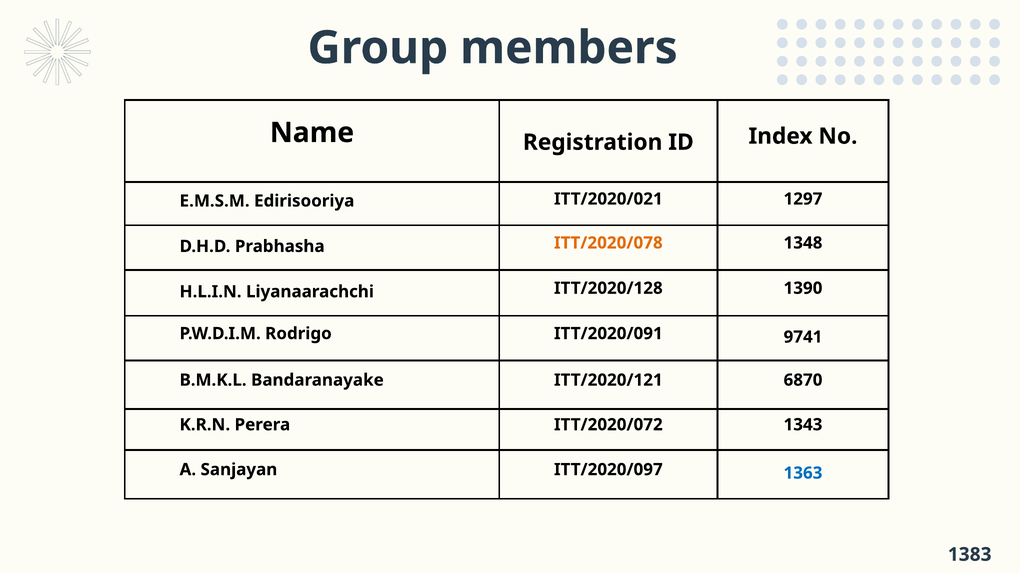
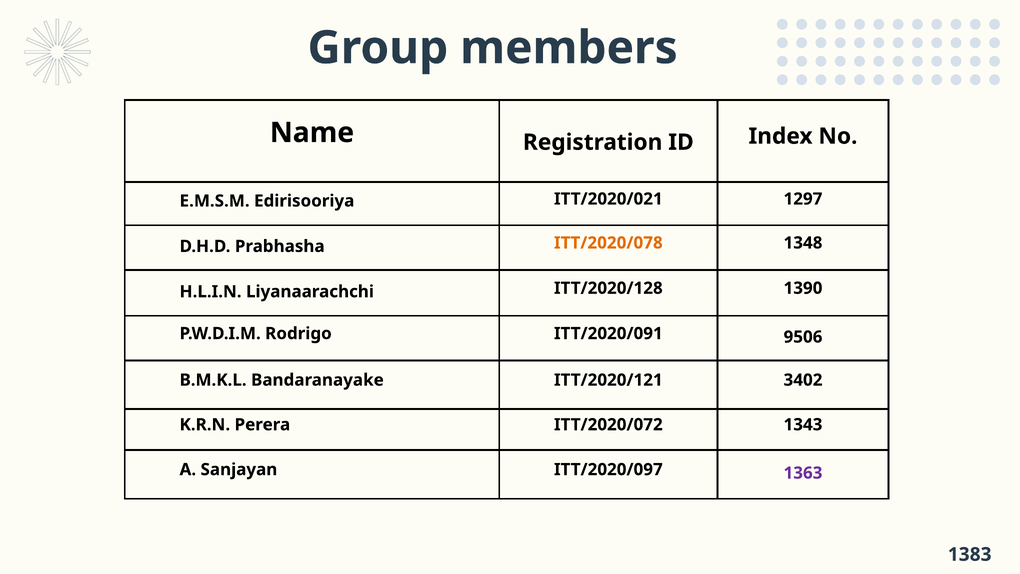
9741: 9741 -> 9506 (803, 337)
6870: 6870 -> 3402 (803, 380)
1363 colour: blue -> purple (803, 473)
